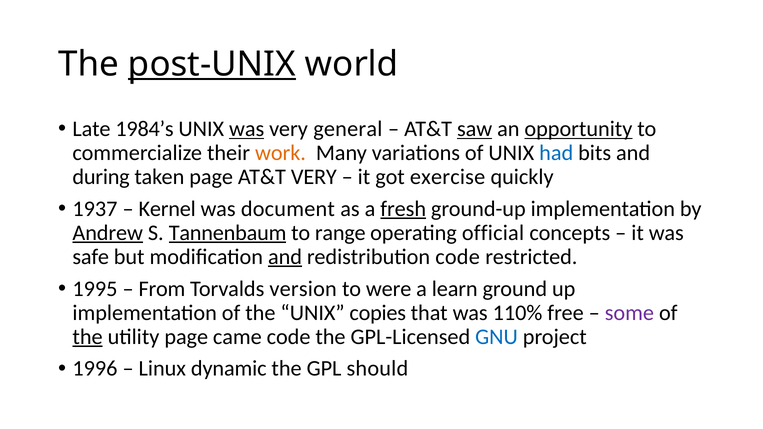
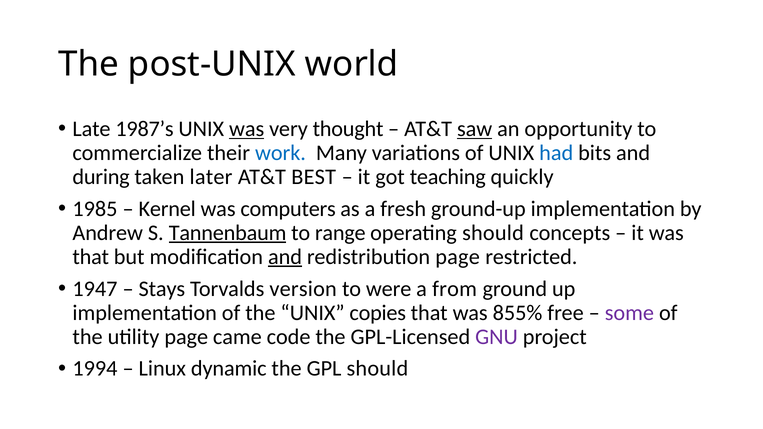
post-UNIX underline: present -> none (212, 64)
1984’s: 1984’s -> 1987’s (145, 129)
general: general -> thought (348, 129)
opportunity underline: present -> none (578, 129)
work colour: orange -> blue (280, 153)
taken page: page -> later (211, 177)
AT&T VERY: VERY -> BEST (314, 177)
exercise: exercise -> teaching (448, 177)
1937: 1937 -> 1985 (95, 209)
document: document -> computers (288, 209)
fresh underline: present -> none (403, 209)
Andrew underline: present -> none (108, 233)
operating official: official -> should (493, 233)
safe: safe -> that (91, 257)
redistribution code: code -> page (458, 257)
1995: 1995 -> 1947 (95, 289)
From: From -> Stays (162, 289)
learn: learn -> from (455, 289)
110%: 110% -> 855% (517, 313)
the underline: present -> none (88, 337)
GNU colour: blue -> purple (497, 337)
1996: 1996 -> 1994 (95, 369)
